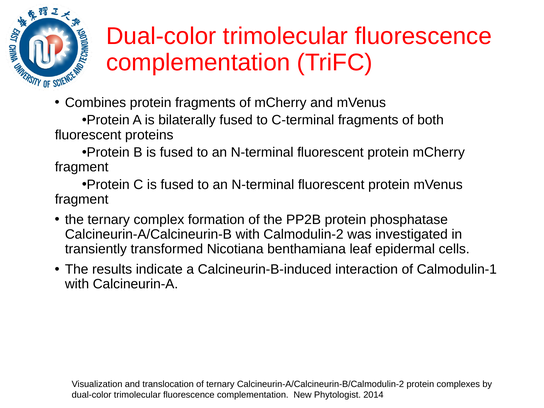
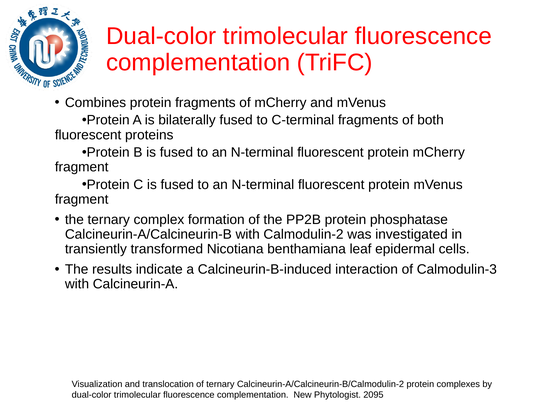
Calmodulin-1: Calmodulin-1 -> Calmodulin-3 (457, 269)
2014: 2014 -> 2095 (373, 395)
